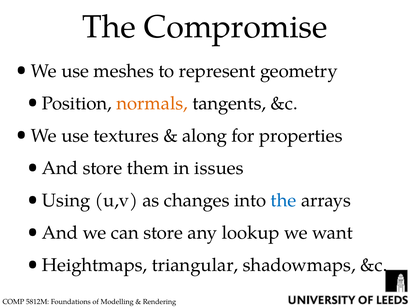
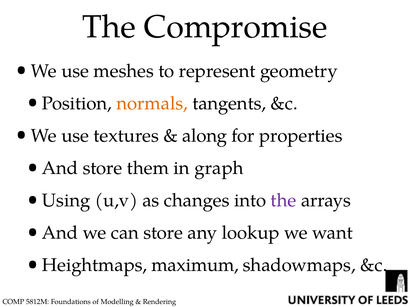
issues: issues -> graph (219, 168)
the colour: blue -> purple (284, 201)
triangular: triangular -> maximum (195, 266)
